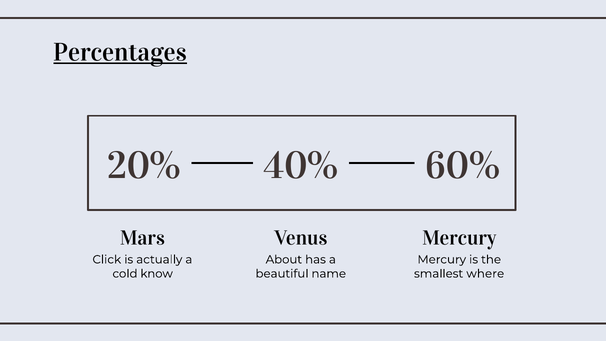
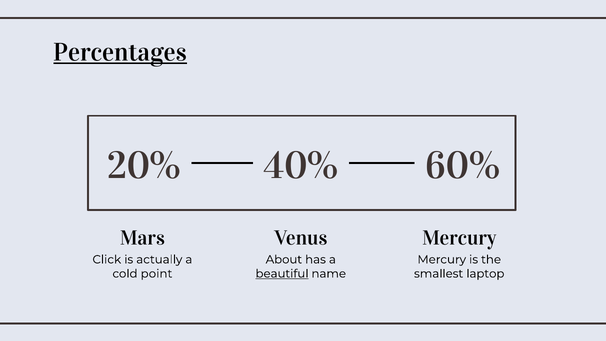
know: know -> point (156, 274)
beautiful underline: none -> present (282, 274)
where: where -> laptop (485, 274)
